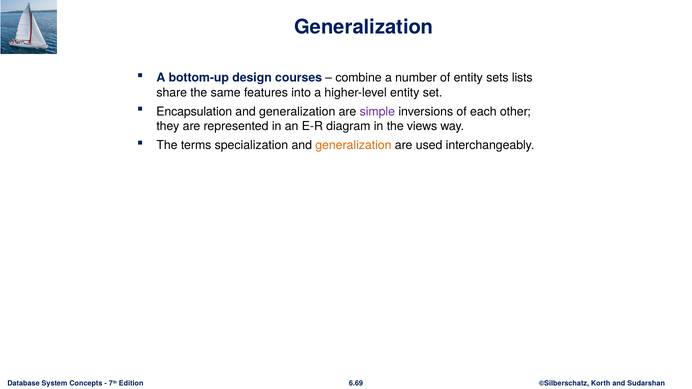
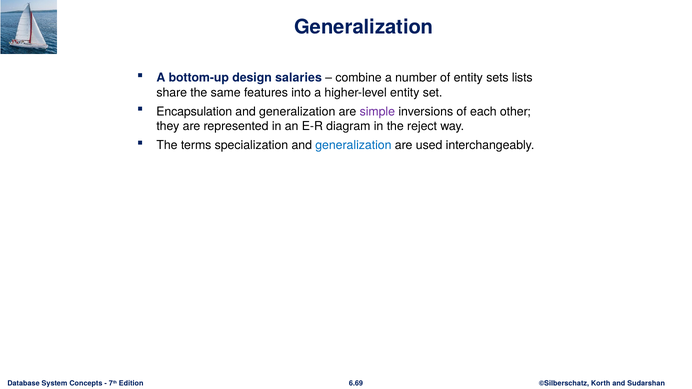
courses: courses -> salaries (298, 78)
views: views -> reject (422, 126)
generalization colour: orange -> blue (353, 145)
